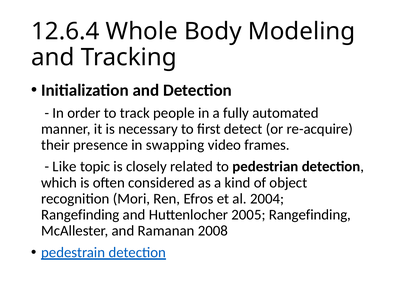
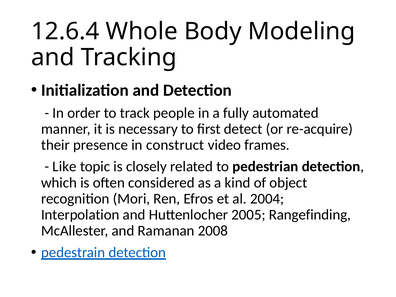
swapping: swapping -> construct (175, 145)
Rangefinding: Rangefinding -> Interpolation (80, 215)
